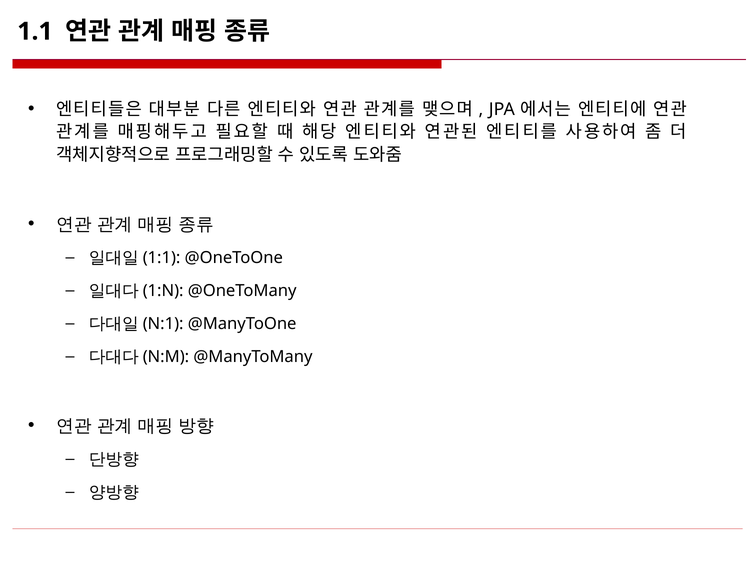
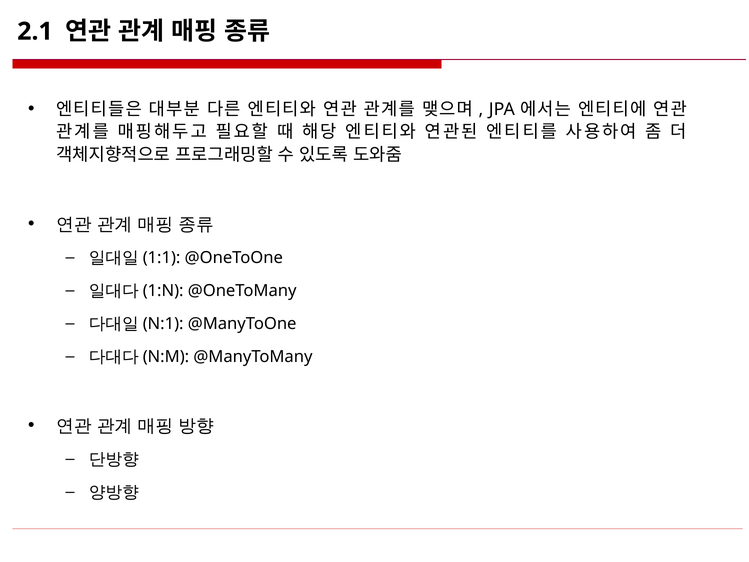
1.1: 1.1 -> 2.1 (35, 31)
